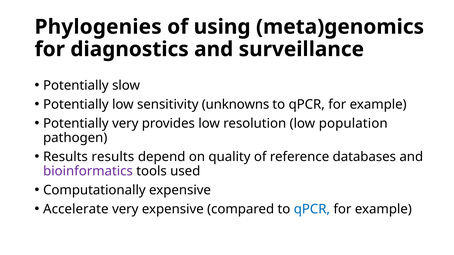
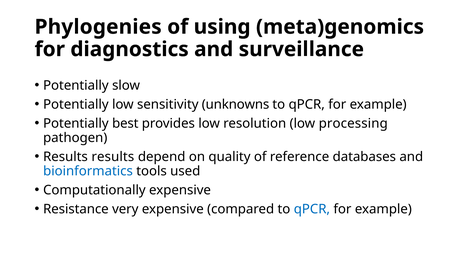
Potentially very: very -> best (125, 124)
population: population -> processing (353, 124)
bioinformatics colour: purple -> blue (88, 171)
Accelerate: Accelerate -> Resistance (76, 209)
